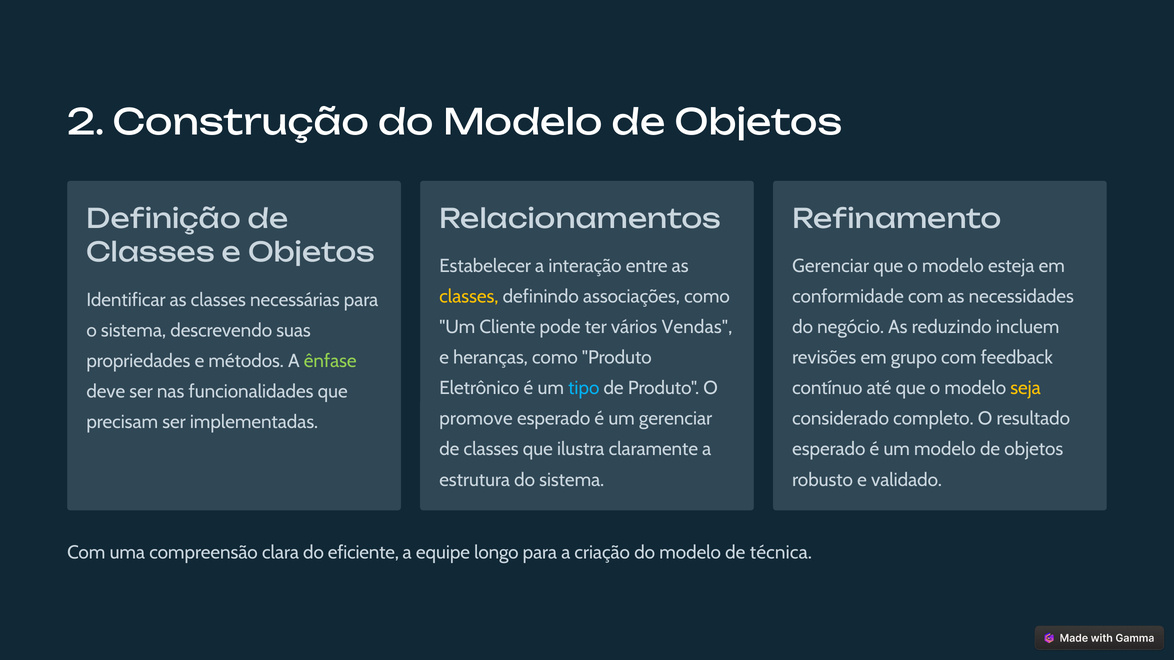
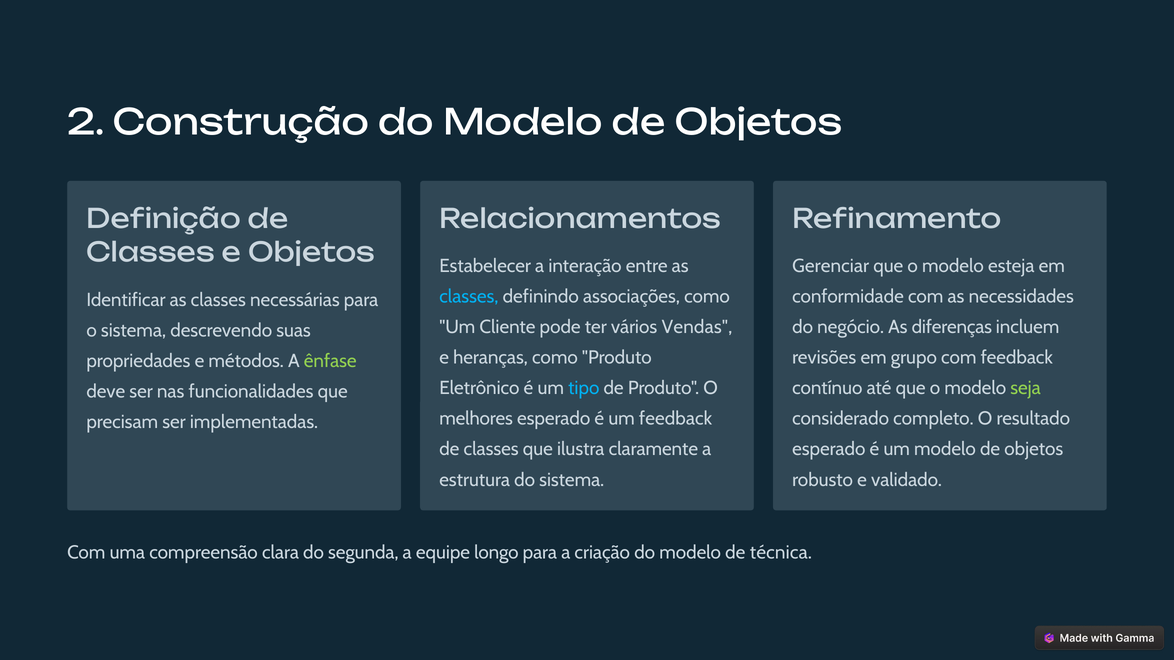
classes colour: yellow -> light blue (469, 297)
reduzindo: reduzindo -> diferenças (952, 327)
seja colour: yellow -> light green (1026, 388)
promove: promove -> melhores (476, 419)
um gerenciar: gerenciar -> feedback (676, 419)
eficiente: eficiente -> segunda (363, 553)
